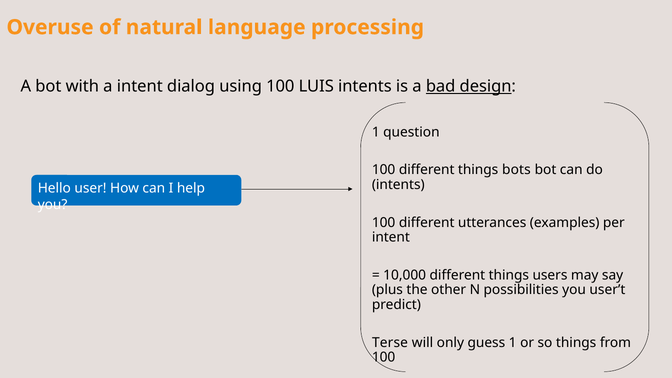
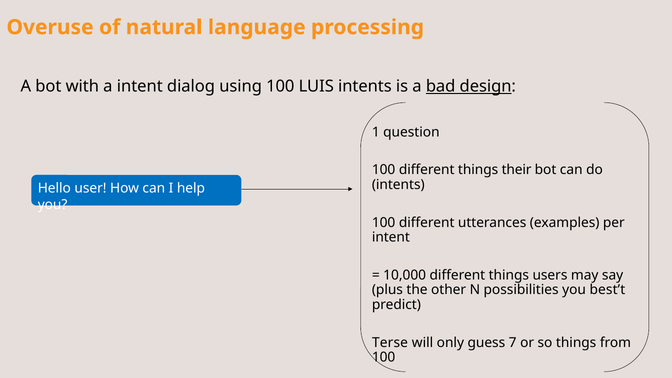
bots: bots -> their (517, 170)
user’t: user’t -> best’t (607, 290)
guess 1: 1 -> 7 (513, 343)
